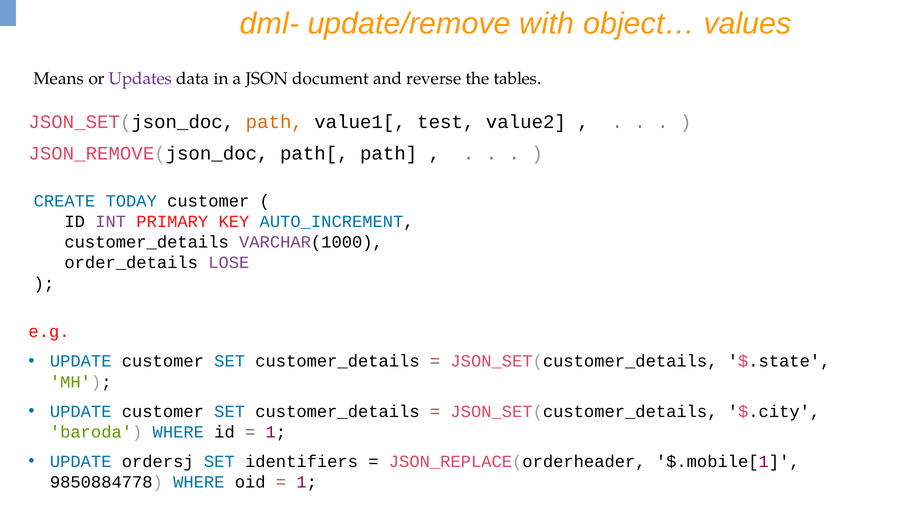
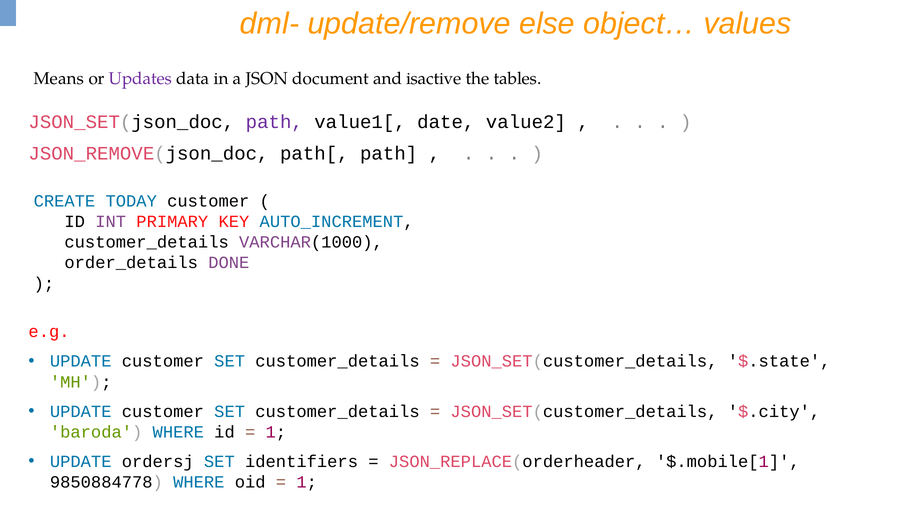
with: with -> else (547, 24)
reverse: reverse -> isactive (434, 79)
path colour: orange -> purple (274, 122)
test: test -> date (446, 122)
LOSE: LOSE -> DONE (229, 263)
